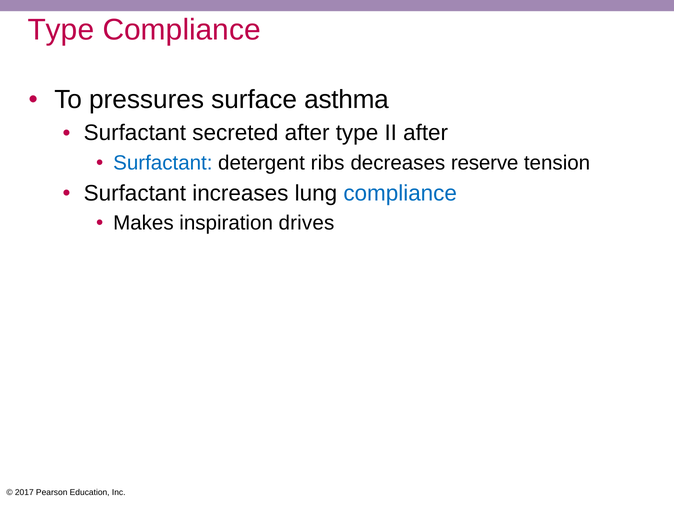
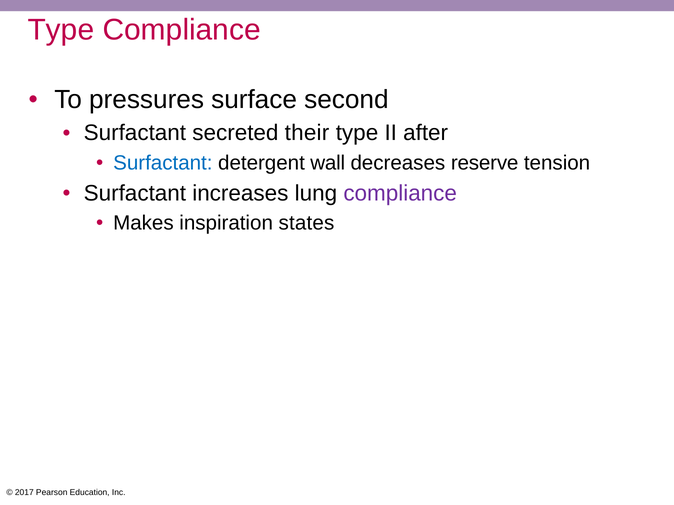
asthma: asthma -> second (346, 100)
secreted after: after -> their (307, 133)
ribs: ribs -> wall (328, 163)
compliance colour: blue -> purple (400, 193)
drives: drives -> states (306, 223)
